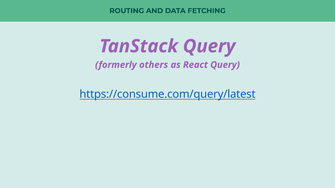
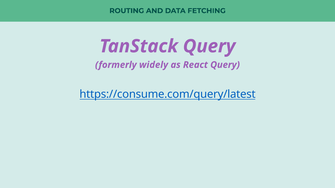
others: others -> widely (154, 65)
